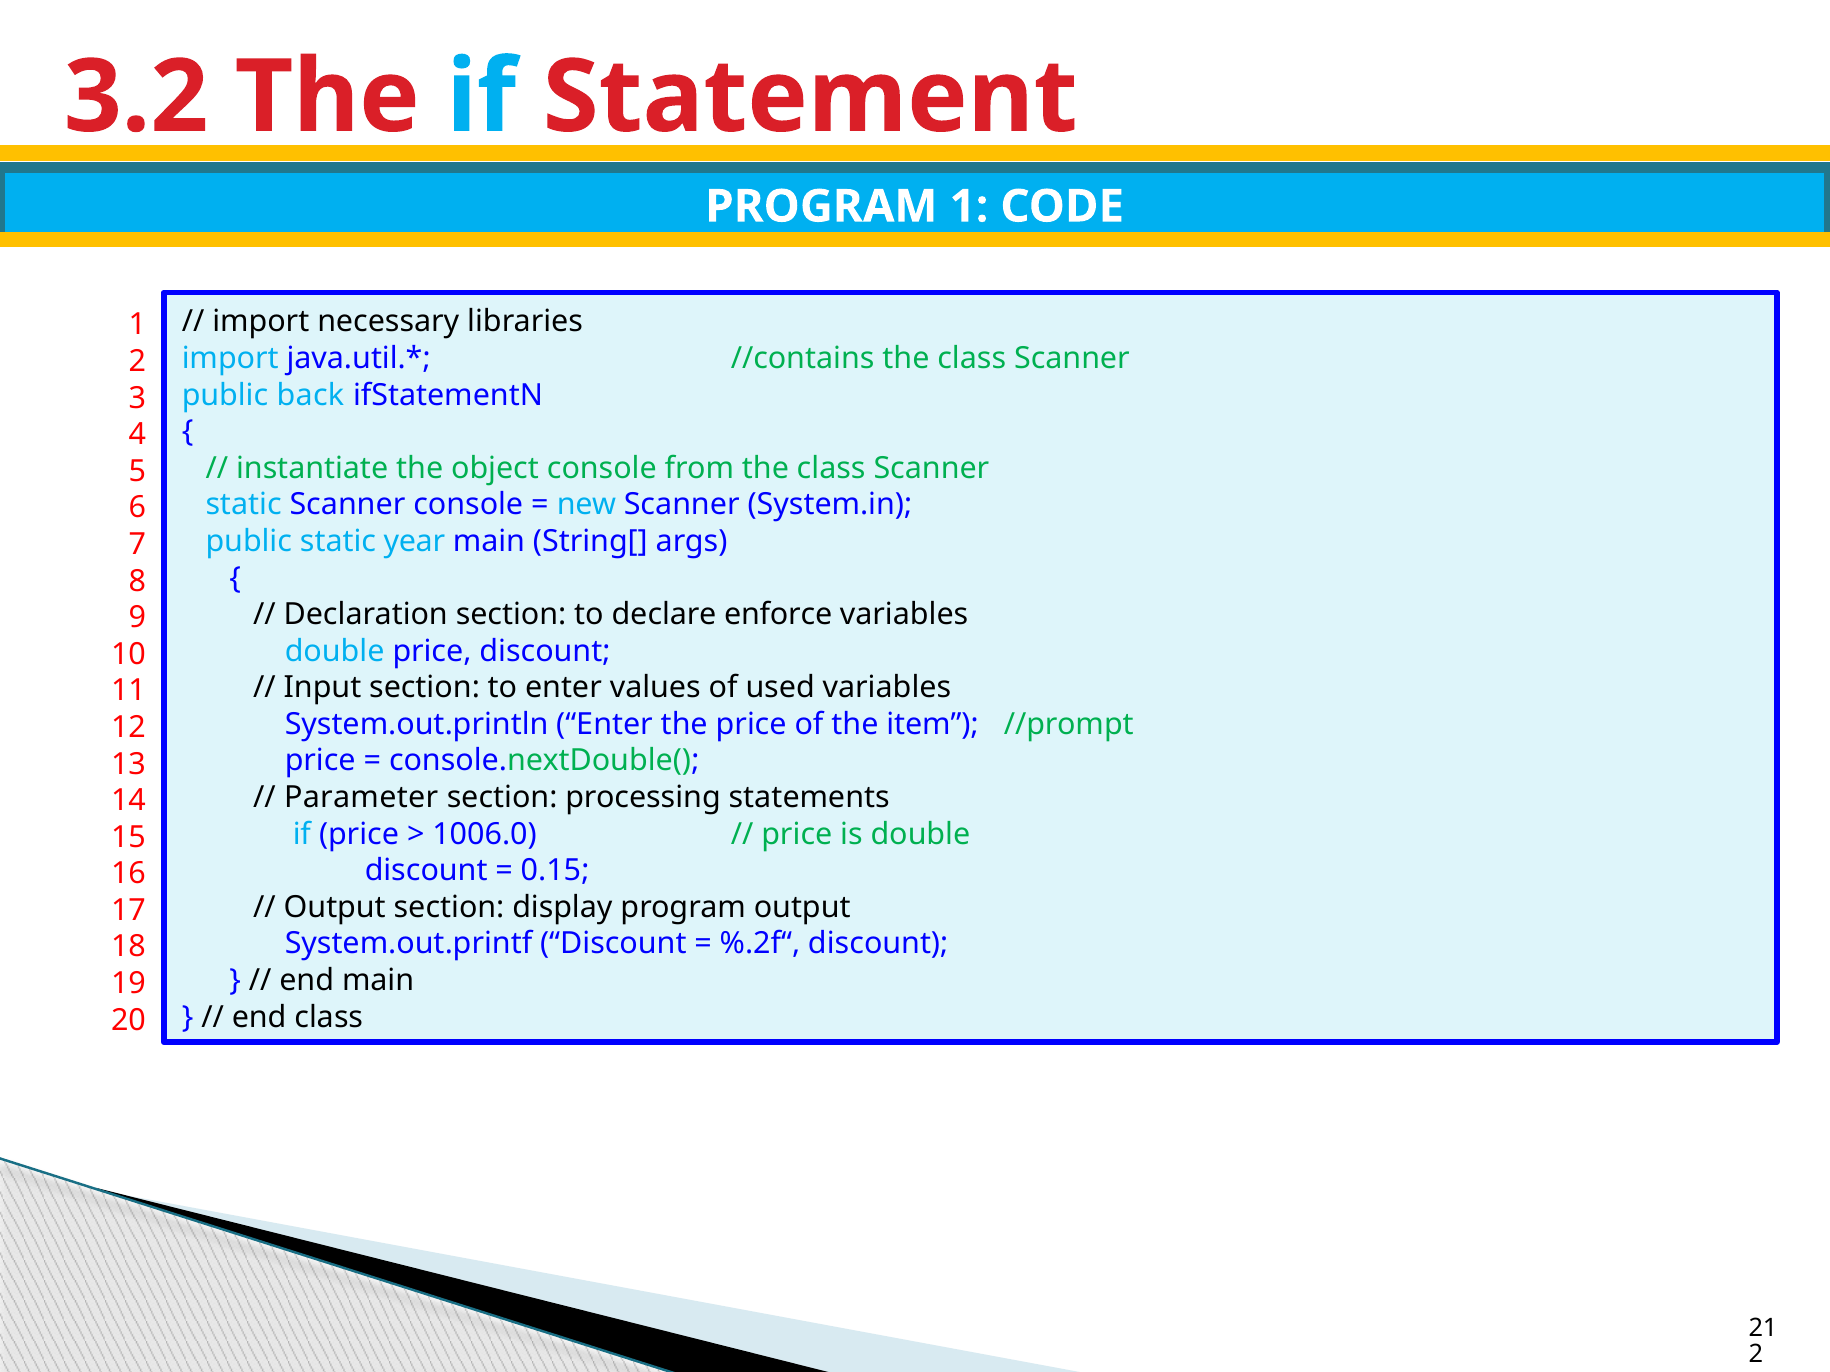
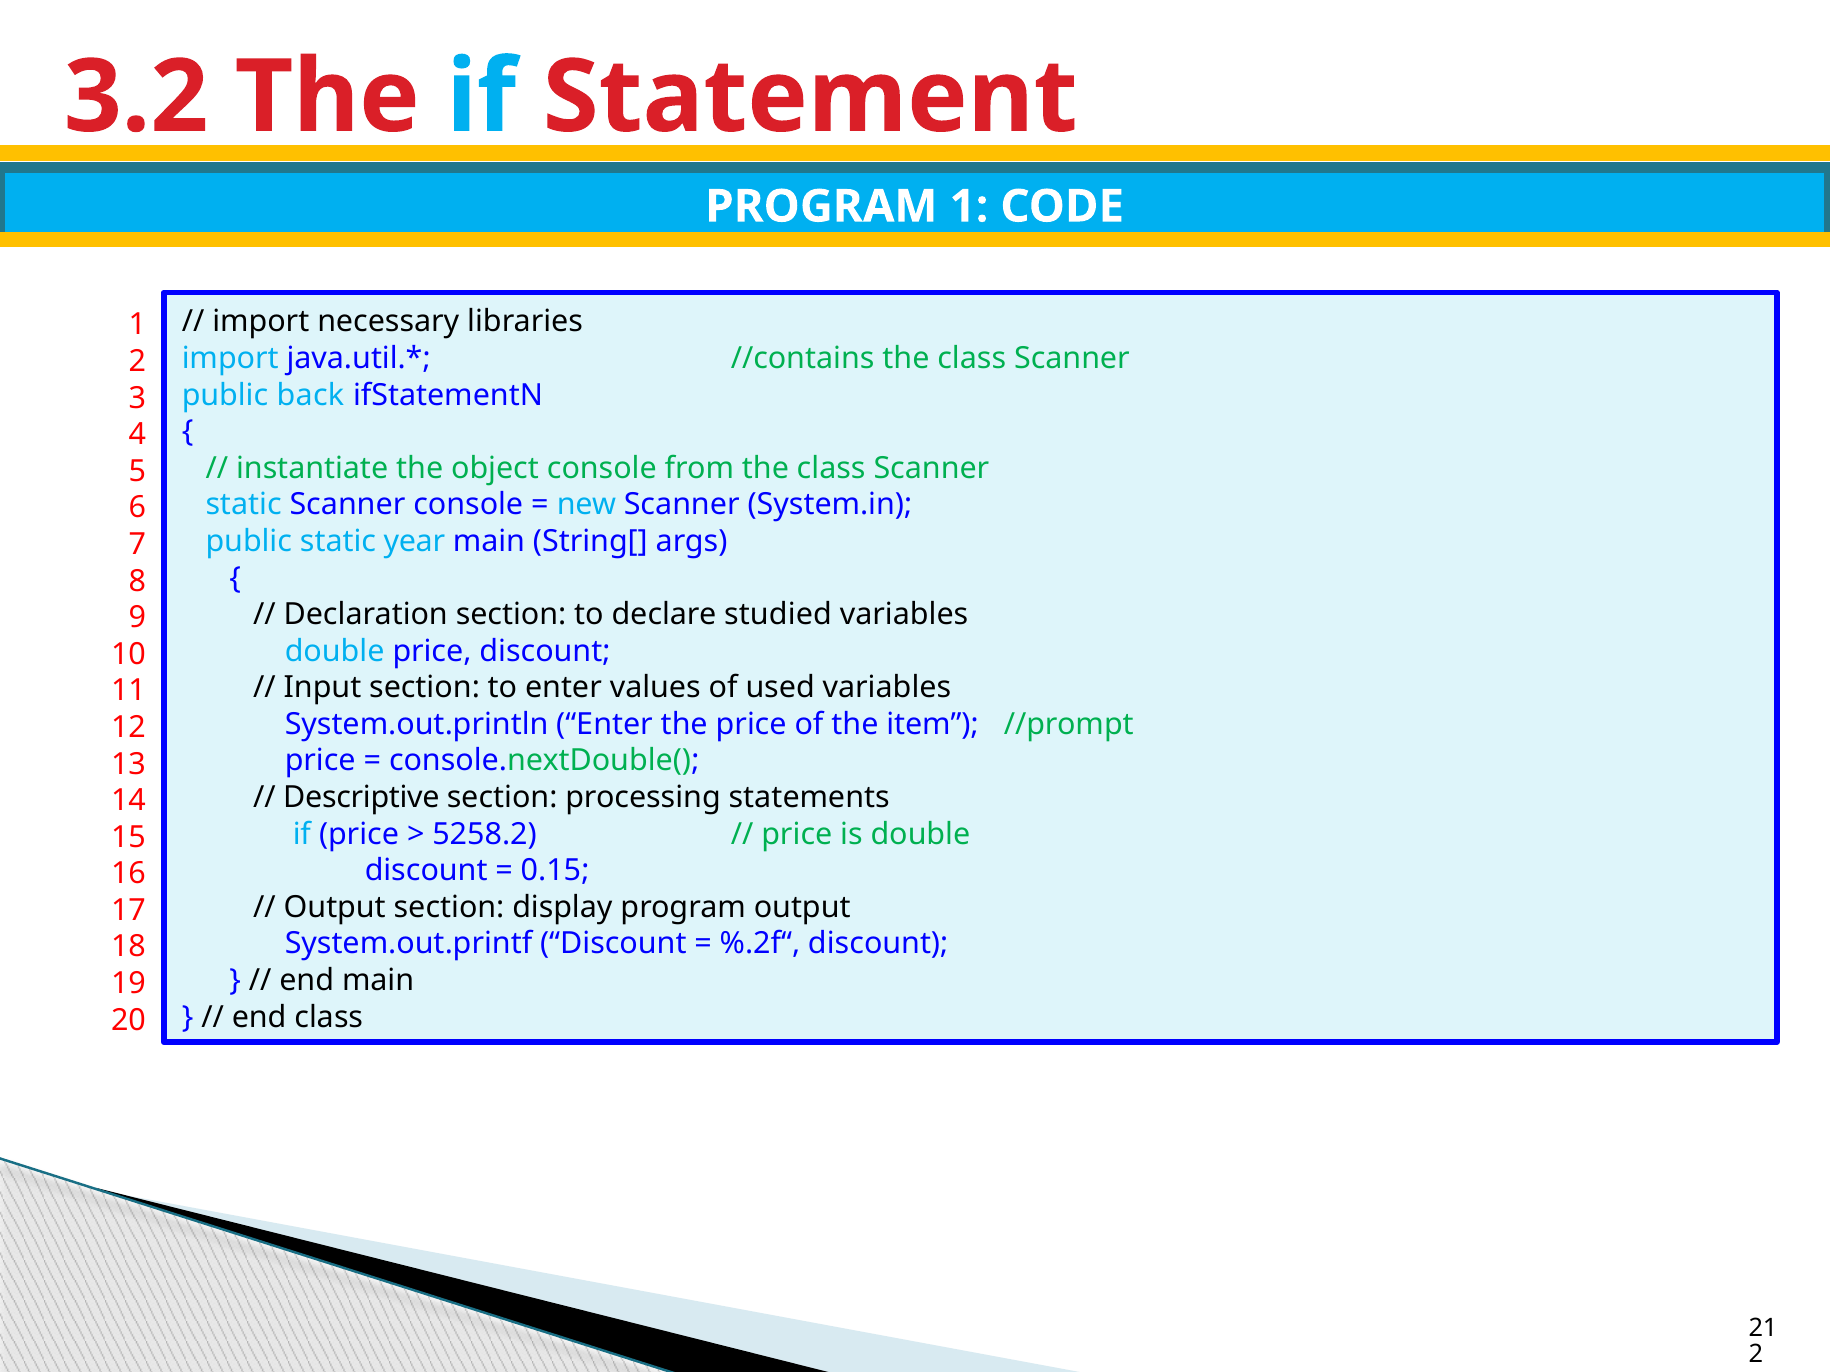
enforce: enforce -> studied (778, 615)
Parameter: Parameter -> Descriptive (361, 798)
1006.0: 1006.0 -> 5258.2 (485, 834)
